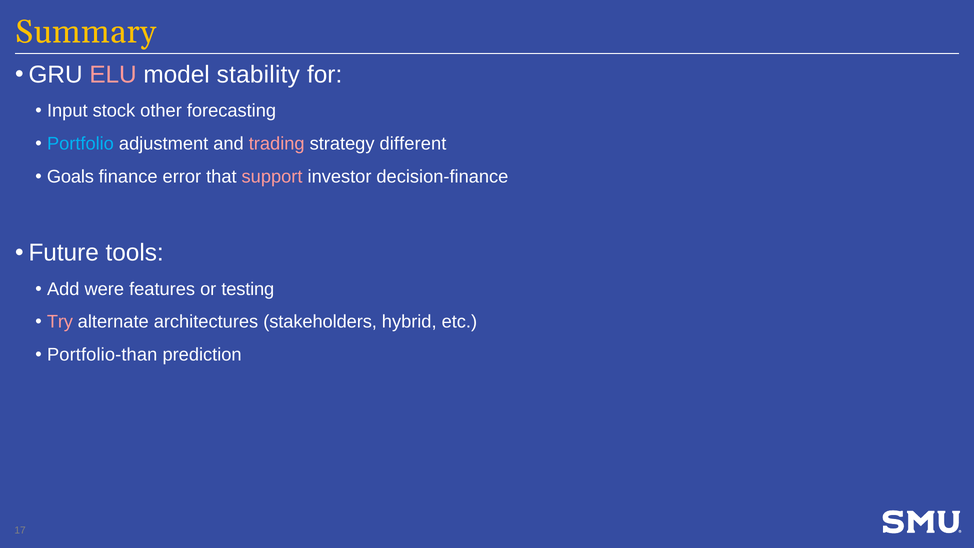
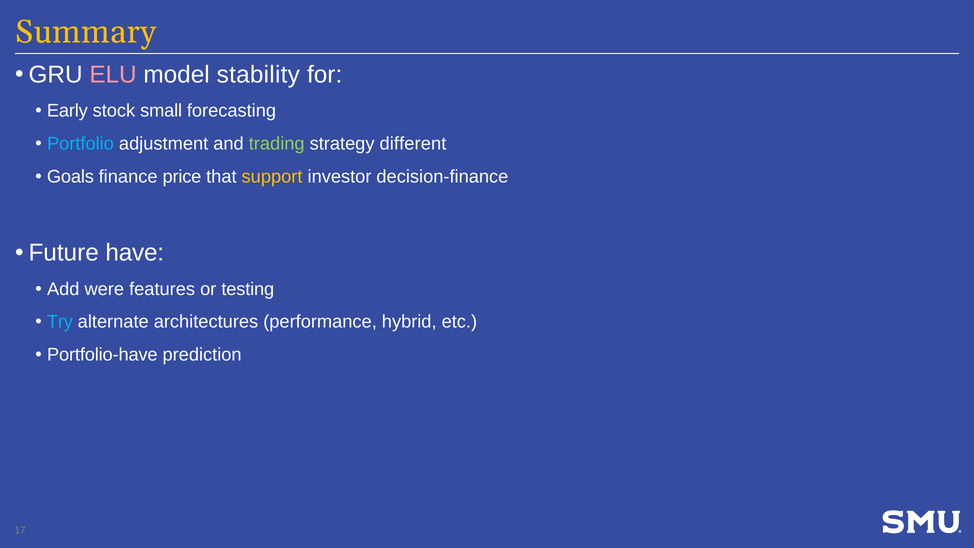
Input: Input -> Early (67, 111)
other: other -> small (161, 111)
trading colour: pink -> light green (277, 144)
error: error -> price (182, 176)
support colour: pink -> yellow (272, 176)
tools: tools -> have (135, 253)
Try colour: pink -> light blue (60, 322)
stakeholders: stakeholders -> performance (320, 322)
Portfolio-than: Portfolio-than -> Portfolio-have (102, 355)
